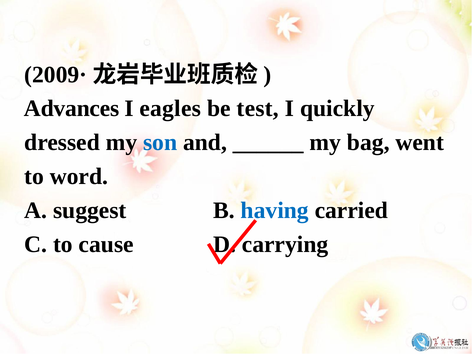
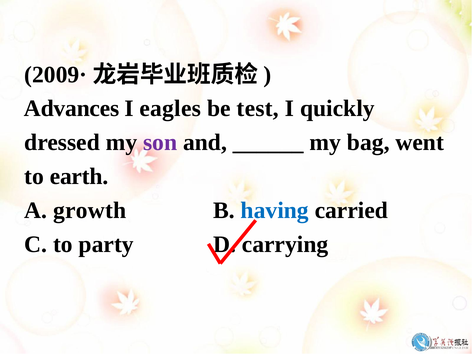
son colour: blue -> purple (160, 143)
word: word -> earth (79, 176)
suggest: suggest -> growth (90, 210)
cause: cause -> party (106, 244)
